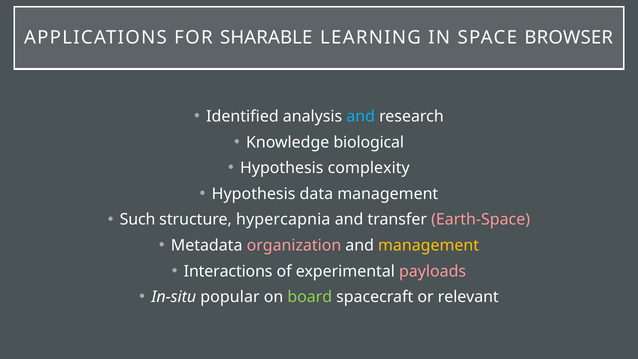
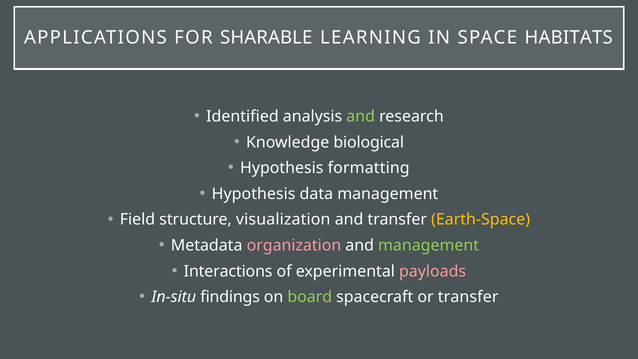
BROWSER: BROWSER -> HABITATS (569, 38)
and colour: light blue -> light green (361, 116)
complexity: complexity -> formatting (369, 168)
Such: Such -> Field (137, 220)
hypercapnia: hypercapnia -> visualization (283, 220)
Earth-Space colour: pink -> yellow (481, 220)
management colour: yellow -> light green (429, 245)
popular: popular -> findings (230, 297)
or relevant: relevant -> transfer (468, 297)
